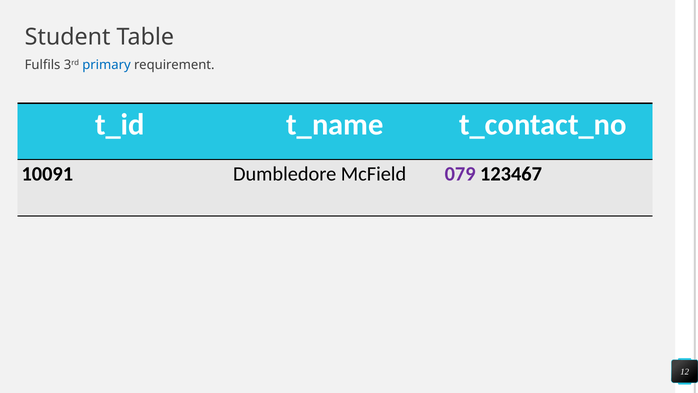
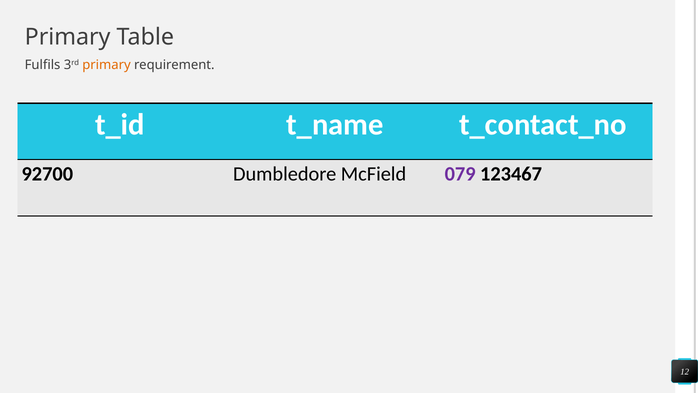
Student: Student -> Primary (68, 37)
primary colour: blue -> orange (107, 65)
10091: 10091 -> 92700 (47, 174)
